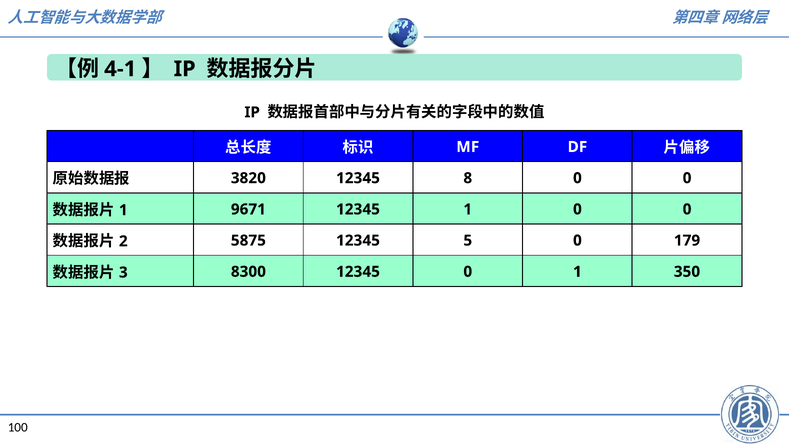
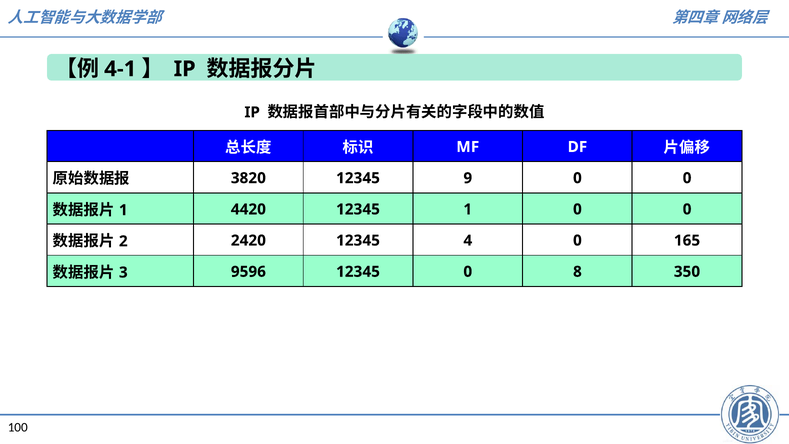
8: 8 -> 9 (468, 178)
9671: 9671 -> 4420 (248, 209)
5875: 5875 -> 2420 (248, 240)
5: 5 -> 4 (468, 240)
179: 179 -> 165 (687, 240)
8300: 8300 -> 9596 (248, 272)
0 1: 1 -> 8 (577, 272)
